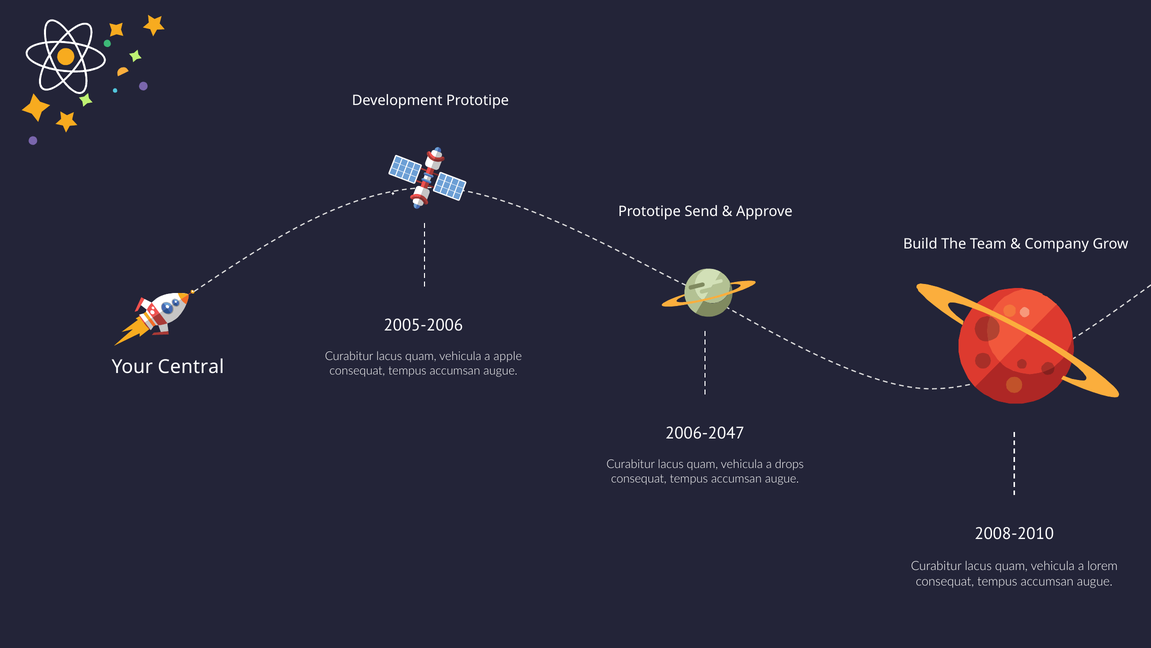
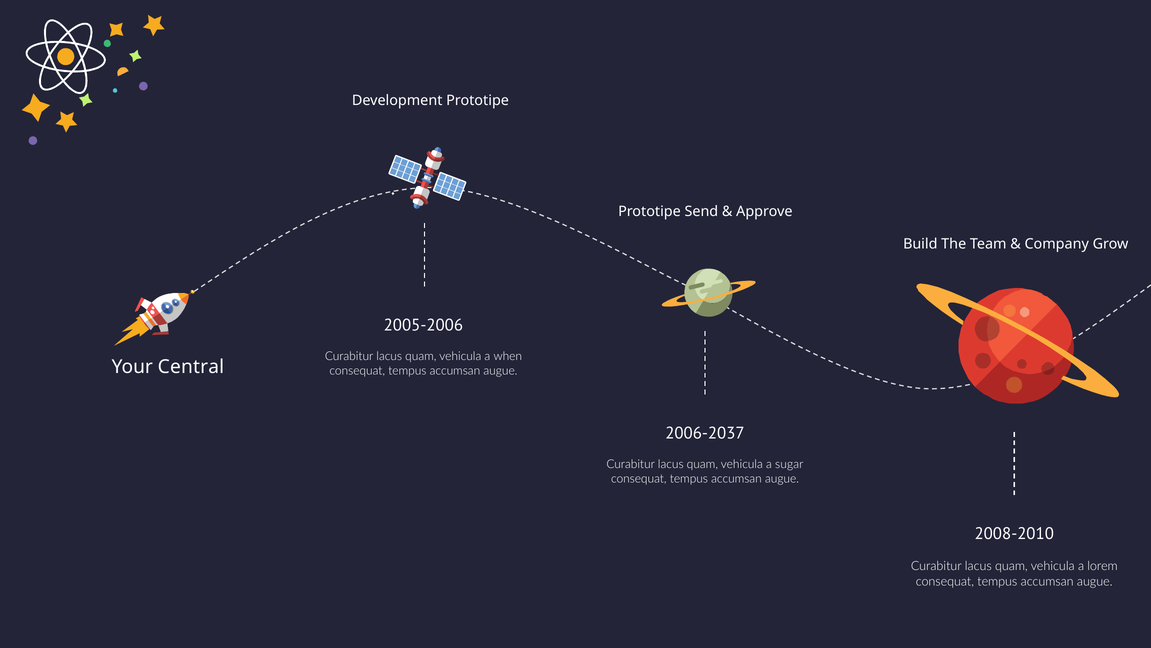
apple: apple -> when (508, 356)
2006-2047: 2006-2047 -> 2006-2037 (705, 433)
drops: drops -> sugar (789, 464)
